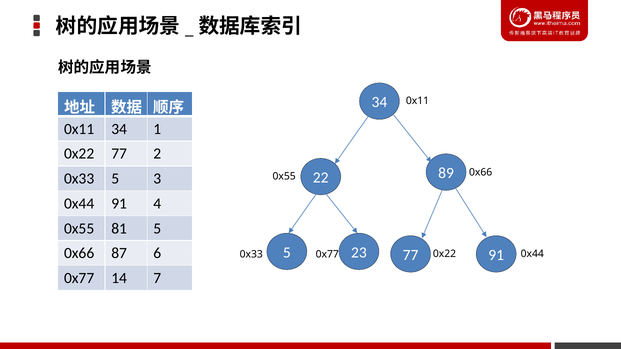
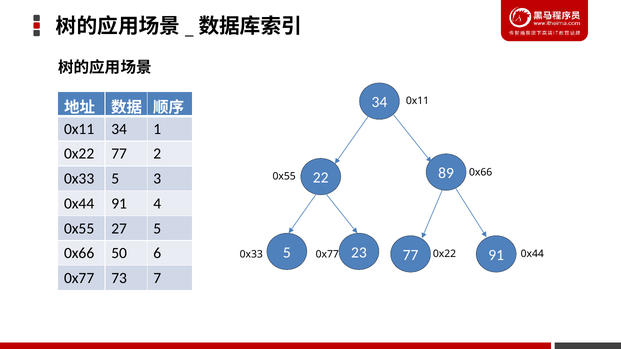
81: 81 -> 27 (119, 229)
87: 87 -> 50 (119, 253)
14: 14 -> 73 (119, 278)
